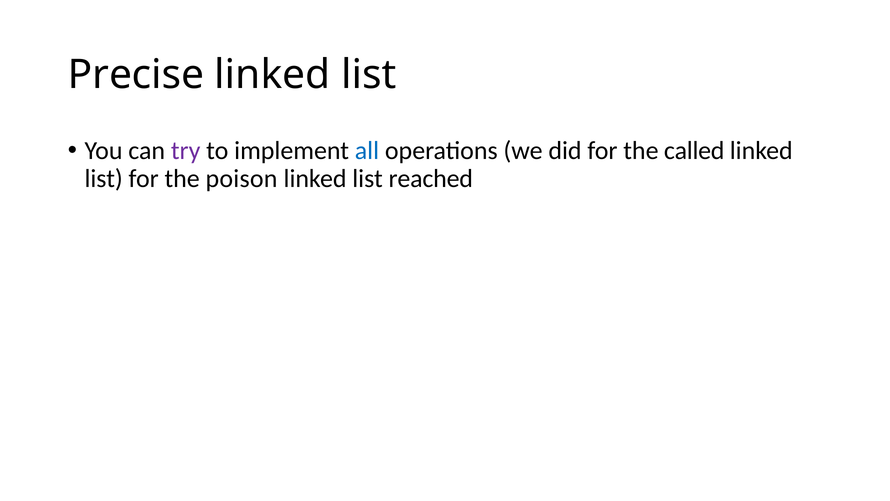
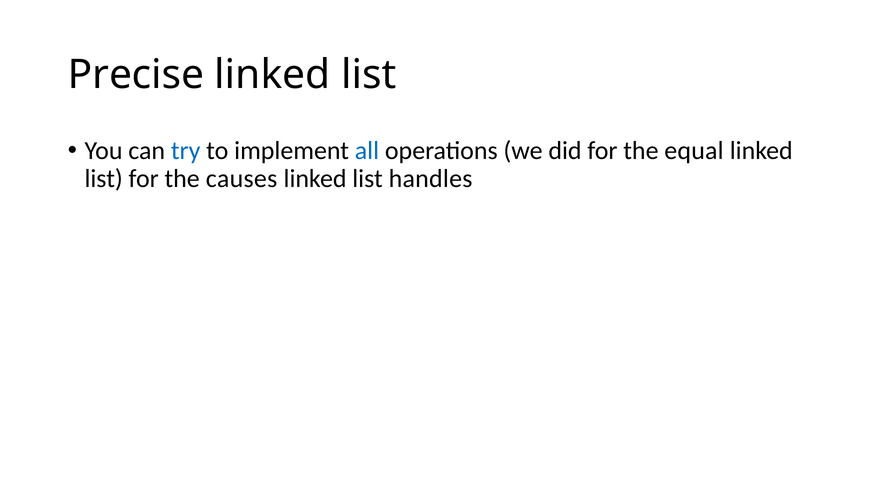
try colour: purple -> blue (186, 150)
called: called -> equal (694, 150)
poison: poison -> causes (242, 179)
reached: reached -> handles (431, 179)
